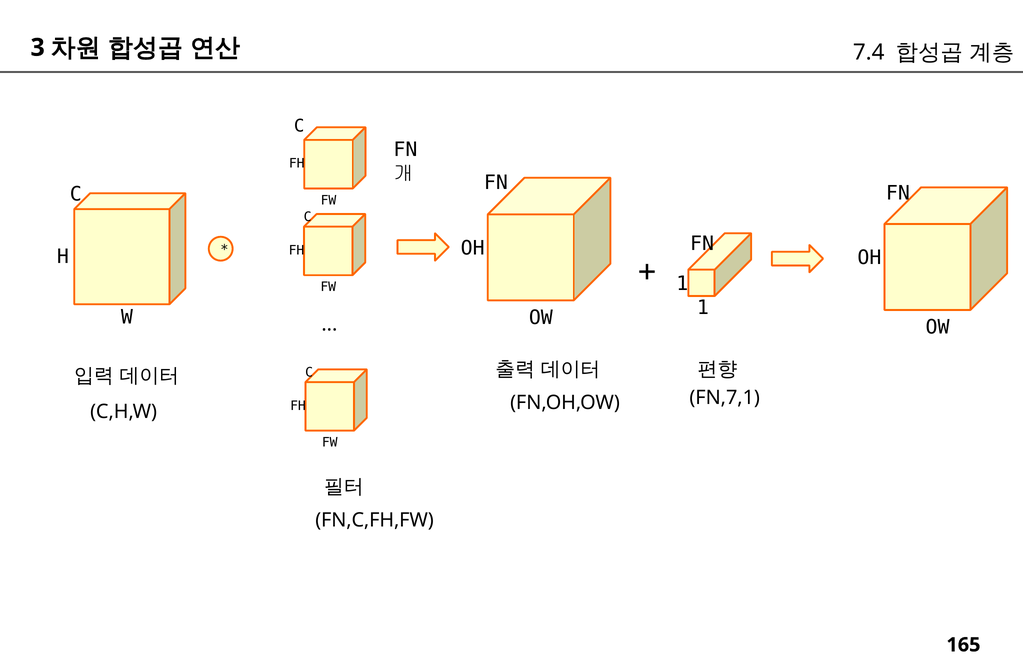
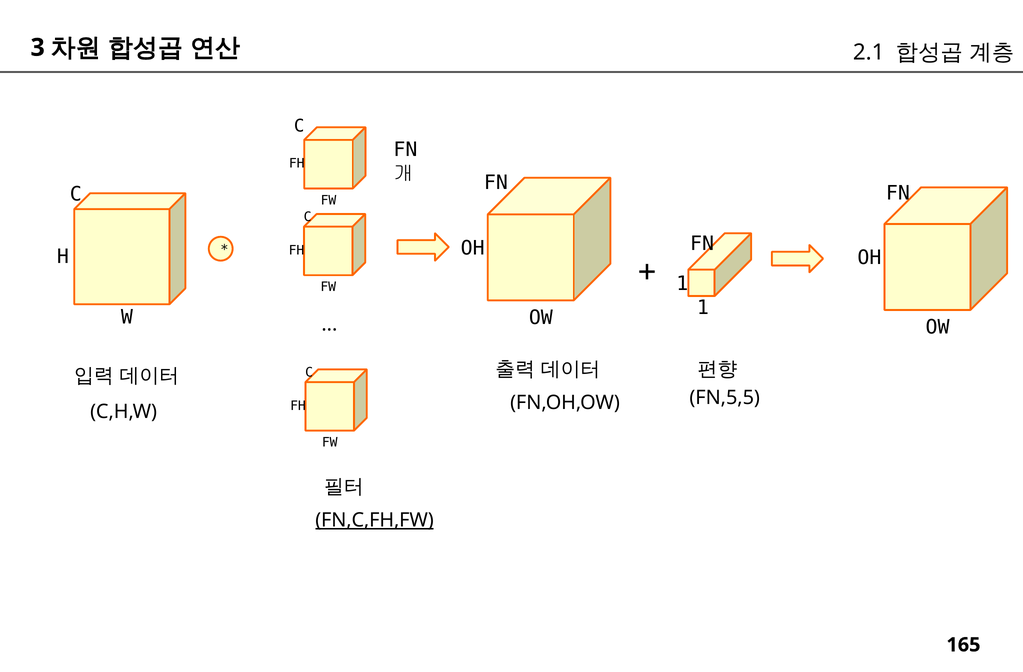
7.4: 7.4 -> 2.1 (869, 52)
FN,7,1: FN,7,1 -> FN,5,5 (725, 398)
FN,C,FH,FW underline: none -> present (375, 520)
